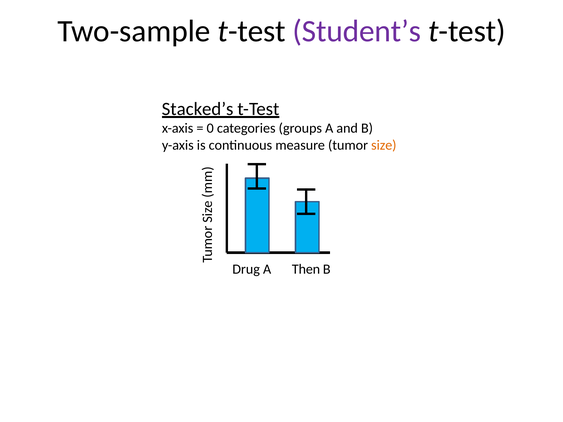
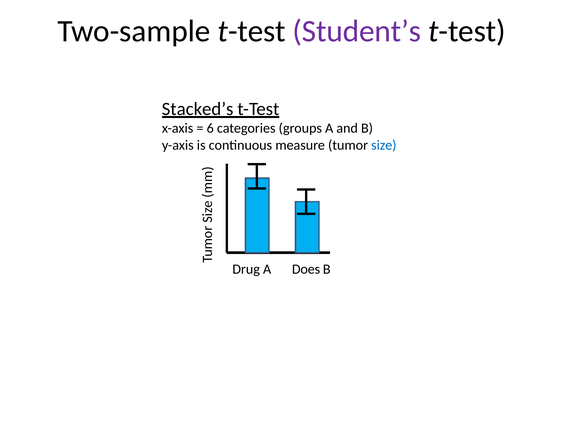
0: 0 -> 6 (210, 128)
size colour: orange -> blue (384, 145)
Then: Then -> Does (306, 269)
